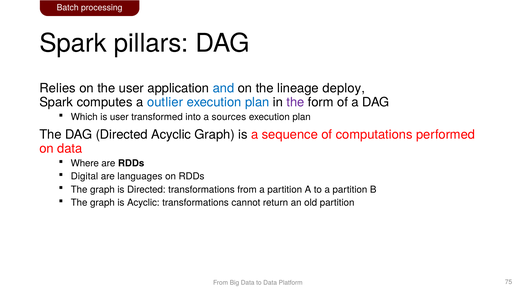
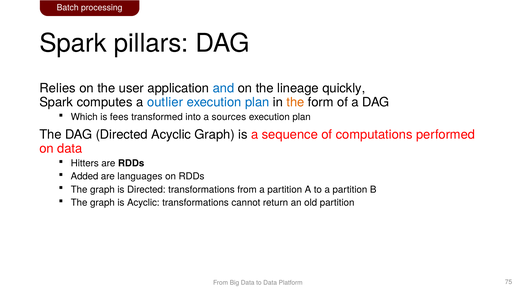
deploy: deploy -> quickly (344, 88)
the colour: purple -> orange (296, 102)
is user: user -> fees (119, 117)
Where: Where -> Hitters (85, 163)
Digital: Digital -> Added (85, 177)
